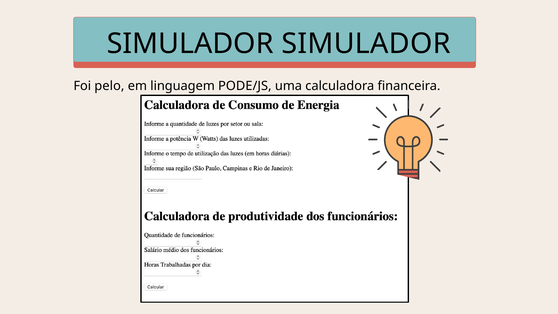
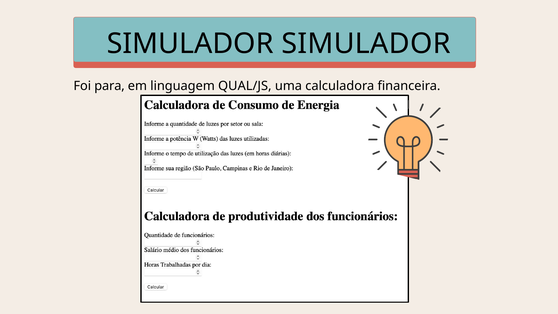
pelo: pelo -> para (110, 86)
PODE/JS: PODE/JS -> QUAL/JS (245, 86)
